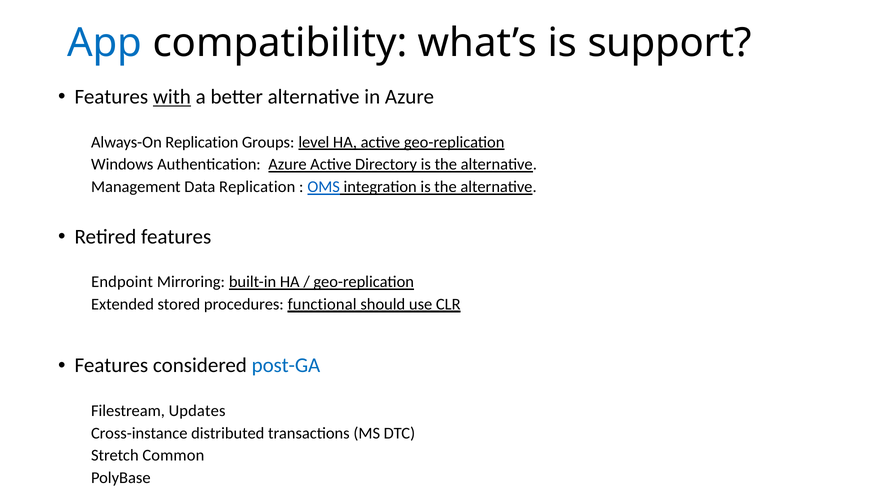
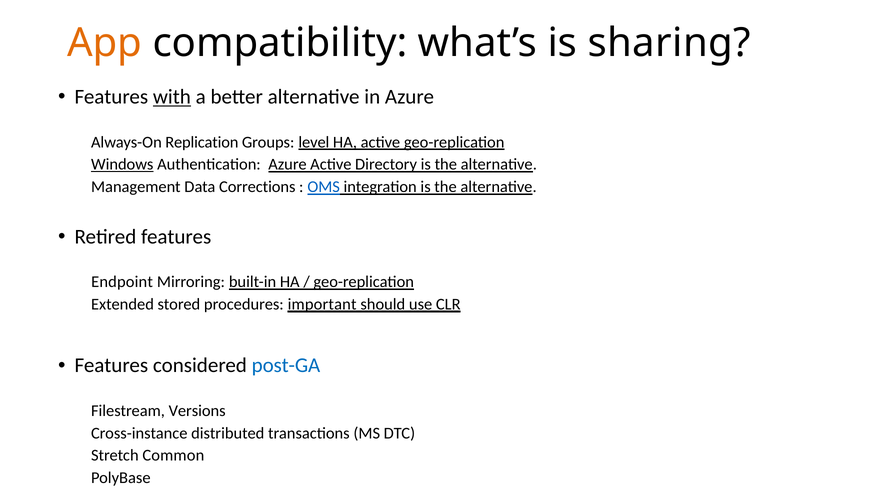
App colour: blue -> orange (105, 43)
support: support -> sharing (669, 43)
Windows underline: none -> present (122, 164)
Data Replication: Replication -> Corrections (257, 187)
functional: functional -> important (322, 304)
Updates: Updates -> Versions (197, 411)
